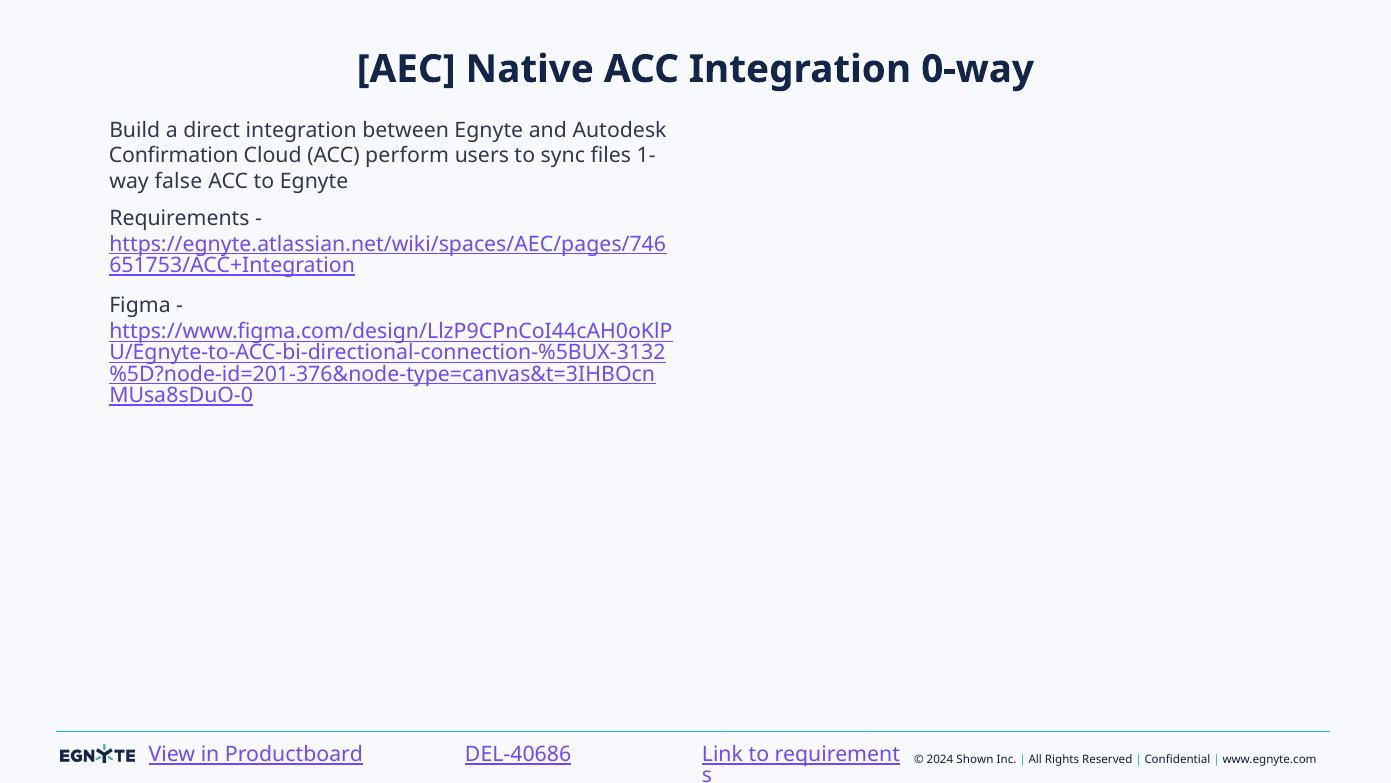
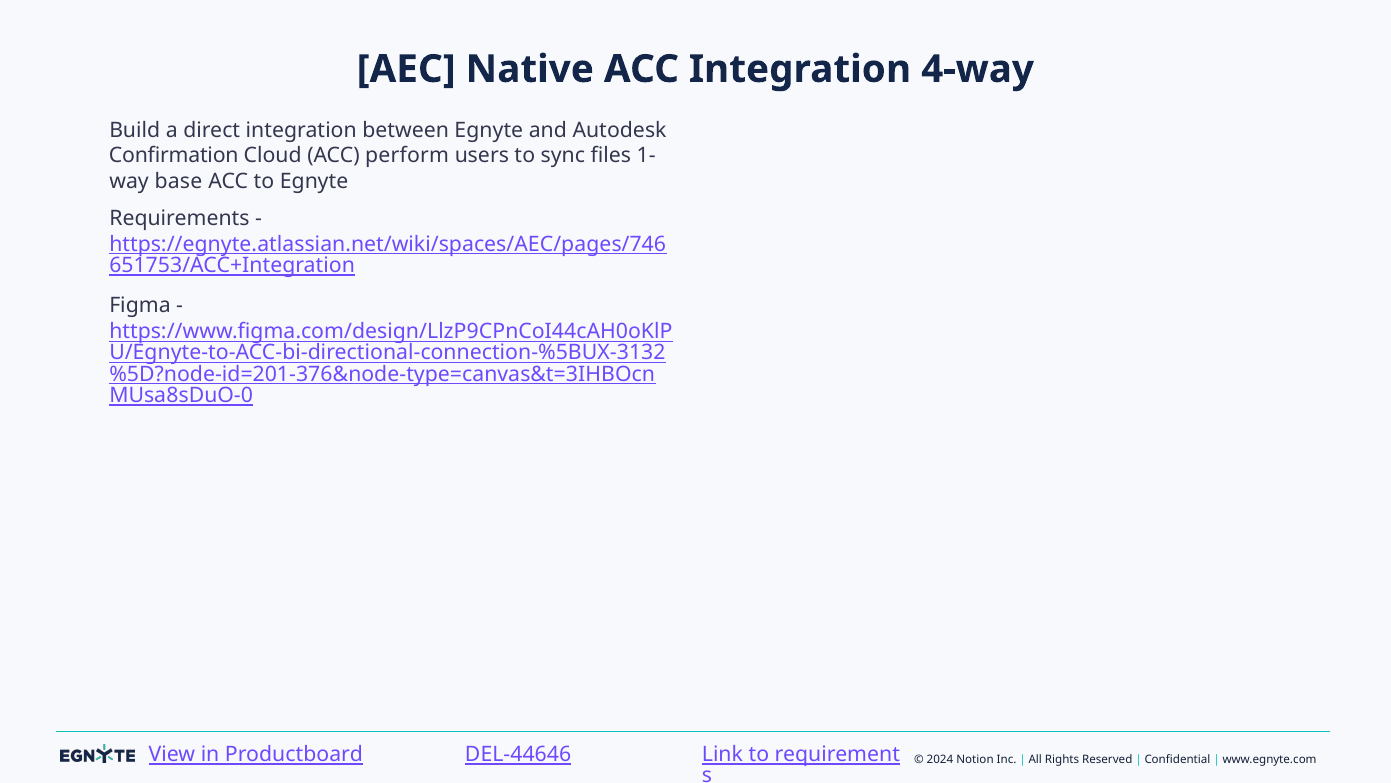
0-way: 0-way -> 4-way (978, 69)
false: false -> base (178, 181)
DEL-40686: DEL-40686 -> DEL-44646 (518, 754)
Shown: Shown -> Notion (975, 759)
